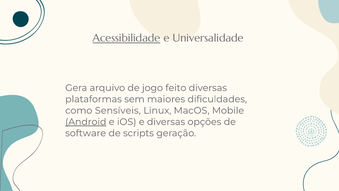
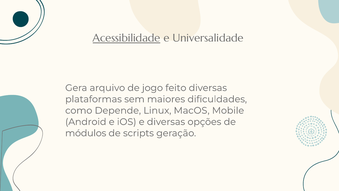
Sensíveis: Sensíveis -> Depende (118, 110)
Android underline: present -> none (86, 122)
software: software -> módulos (86, 133)
